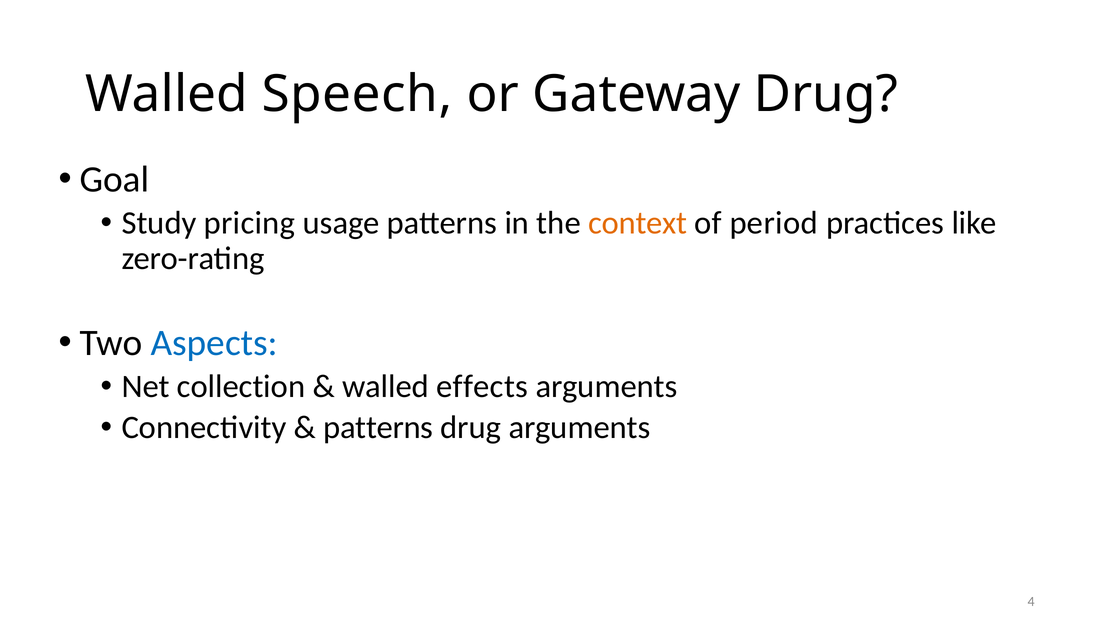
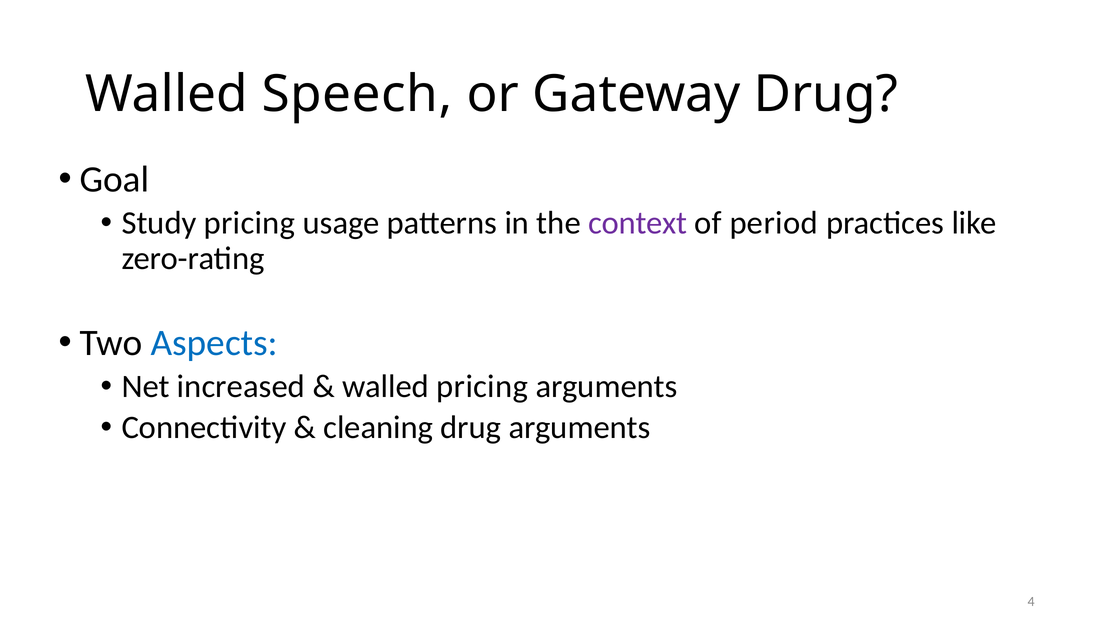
context colour: orange -> purple (638, 223)
collection: collection -> increased (241, 387)
walled effects: effects -> pricing (482, 387)
patterns: patterns -> cleaning (378, 428)
